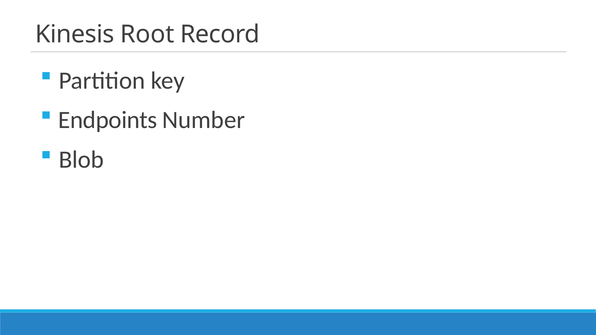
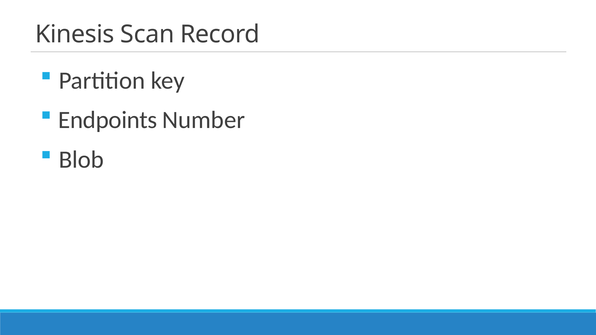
Root: Root -> Scan (147, 34)
